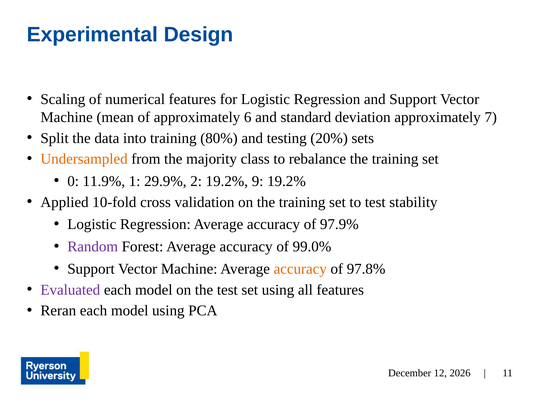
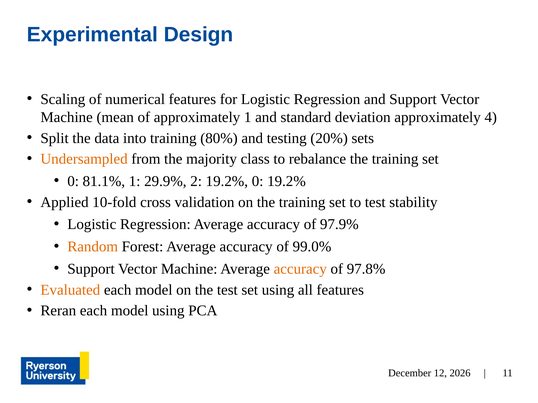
approximately 6: 6 -> 1 (248, 117)
7: 7 -> 4 (491, 117)
11.9%: 11.9% -> 81.1% (104, 181)
19.2% 9: 9 -> 0 (258, 181)
Random colour: purple -> orange (93, 247)
Evaluated colour: purple -> orange (70, 290)
